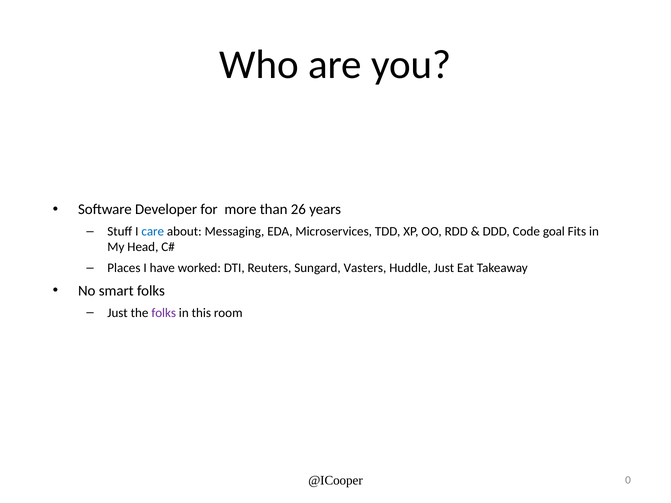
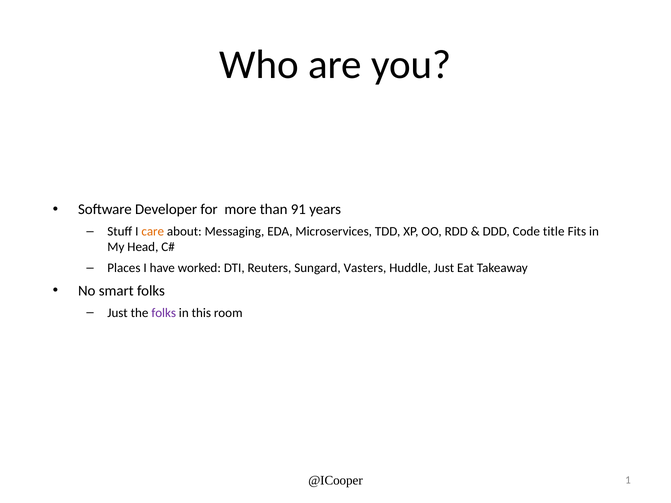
26: 26 -> 91 (298, 210)
care colour: blue -> orange (153, 232)
goal: goal -> title (554, 232)
0: 0 -> 1 (628, 480)
